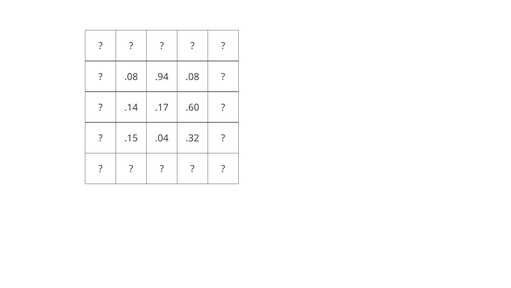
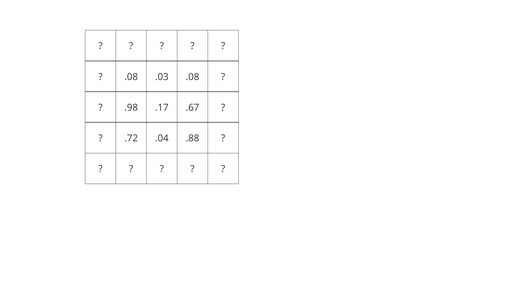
.94: .94 -> .03 (162, 77)
.14: .14 -> .98 (131, 107)
.60: .60 -> .67 (192, 107)
.15: .15 -> .72 (131, 138)
.32: .32 -> .88 (192, 138)
